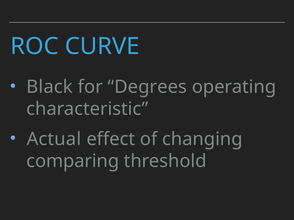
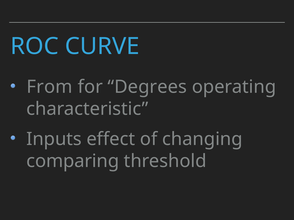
Black: Black -> From (50, 87)
Actual: Actual -> Inputs (54, 139)
